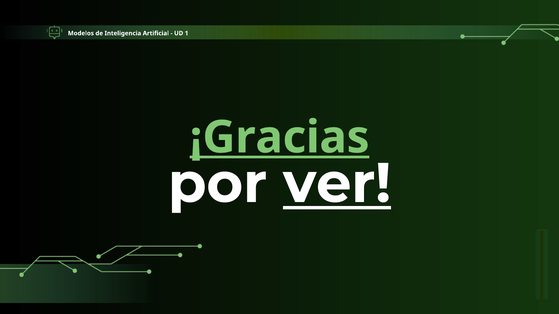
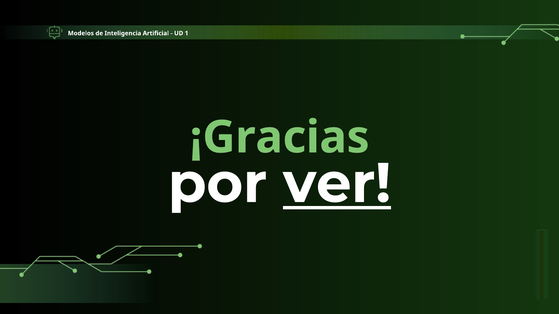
¡Gracias underline: present -> none (280, 138)
